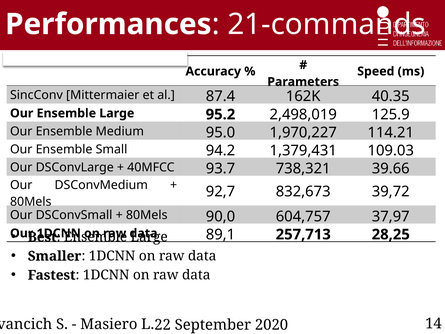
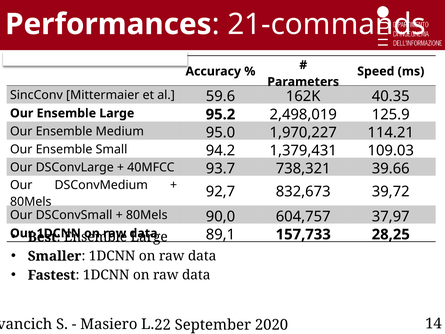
87.4: 87.4 -> 59.6 (221, 96)
257,713: 257,713 -> 157,733 (303, 234)
